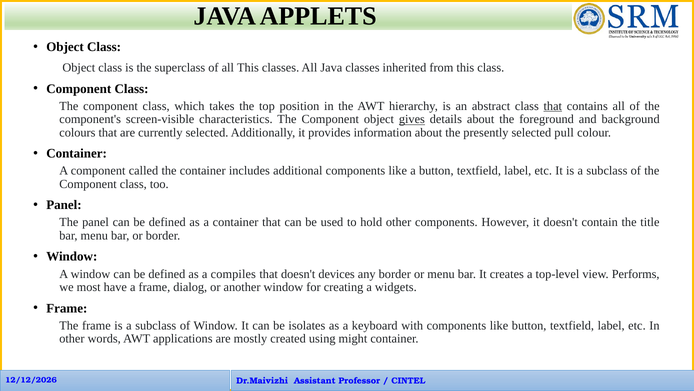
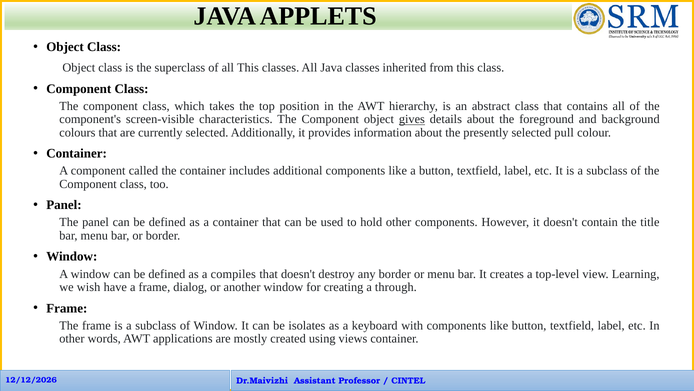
that underline: present -> none (553, 106)
devices: devices -> destroy (337, 274)
Performs: Performs -> Learning (636, 274)
most: most -> wish (89, 287)
widgets: widgets -> through (396, 287)
might: might -> views (353, 338)
